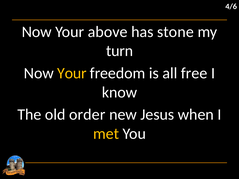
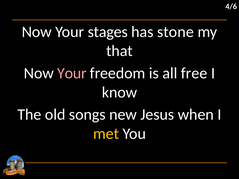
above: above -> stages (108, 32)
turn: turn -> that (119, 51)
Your colour: yellow -> pink (72, 73)
order: order -> songs (87, 115)
